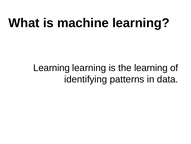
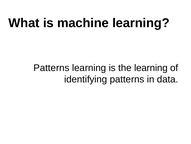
Learning: Learning -> Patterns (51, 67)
